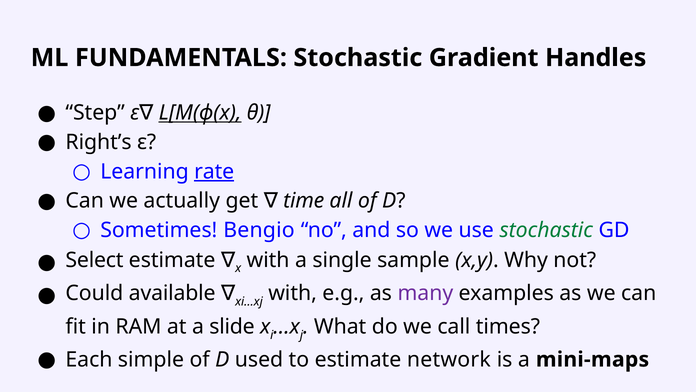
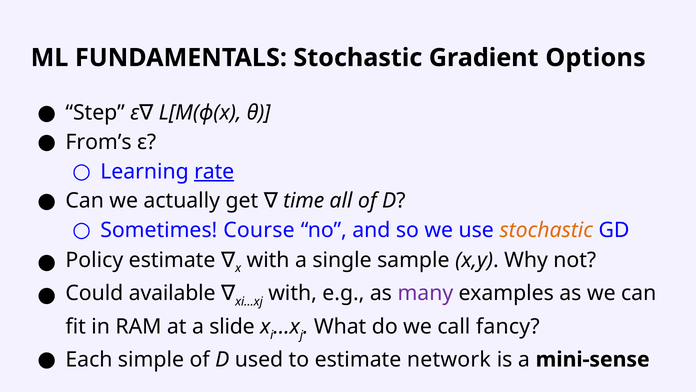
Handles: Handles -> Options (596, 58)
L[M(ɸ(x underline: present -> none (200, 113)
Right’s: Right’s -> From’s (99, 142)
Bengio: Bengio -> Course (259, 230)
stochastic colour: green -> orange (546, 230)
Select: Select -> Policy (94, 260)
times: times -> fancy (508, 326)
mini-maps: mini-maps -> mini-sense (593, 359)
